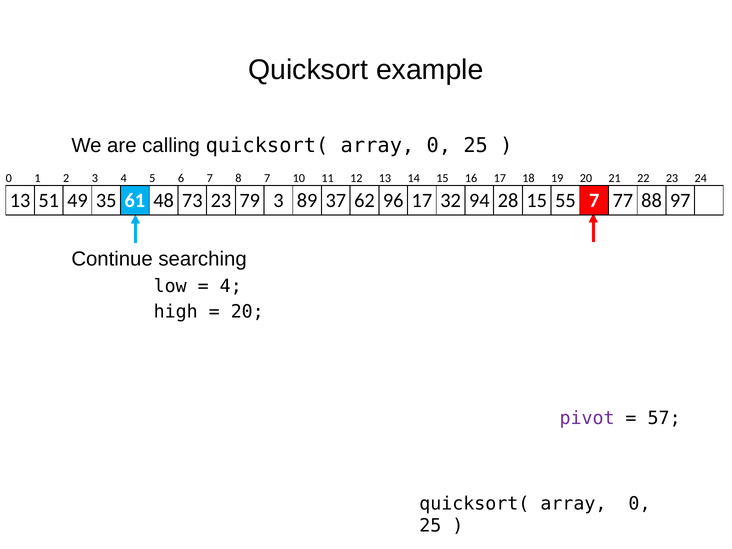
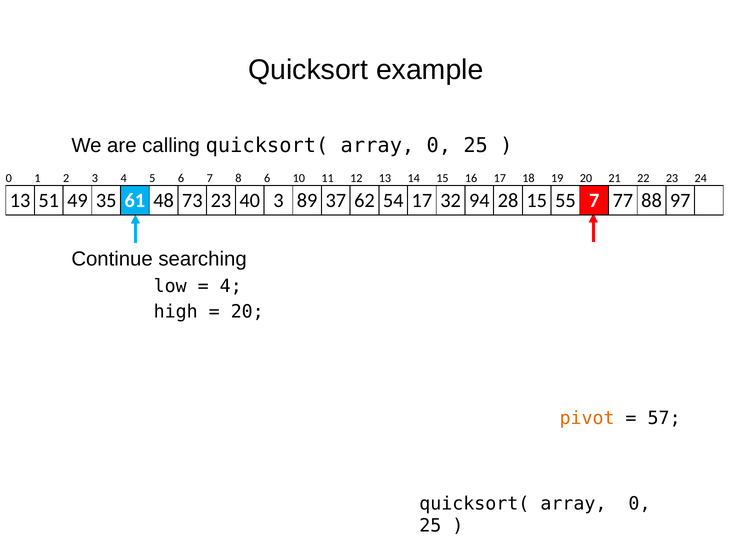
8 7: 7 -> 6 (267, 178)
79: 79 -> 40 (250, 200)
96: 96 -> 54 (393, 200)
pivot colour: purple -> orange (587, 418)
